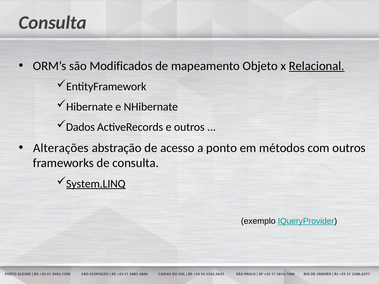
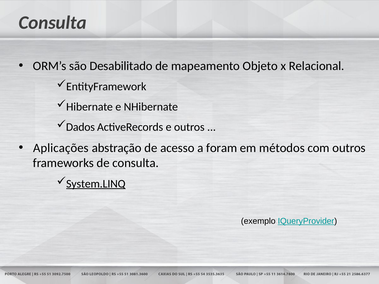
Modificados: Modificados -> Desabilitado (121, 66)
Relacional underline: present -> none (317, 66)
Alterações: Alterações -> Aplicações (61, 148)
ponto: ponto -> foram (222, 148)
